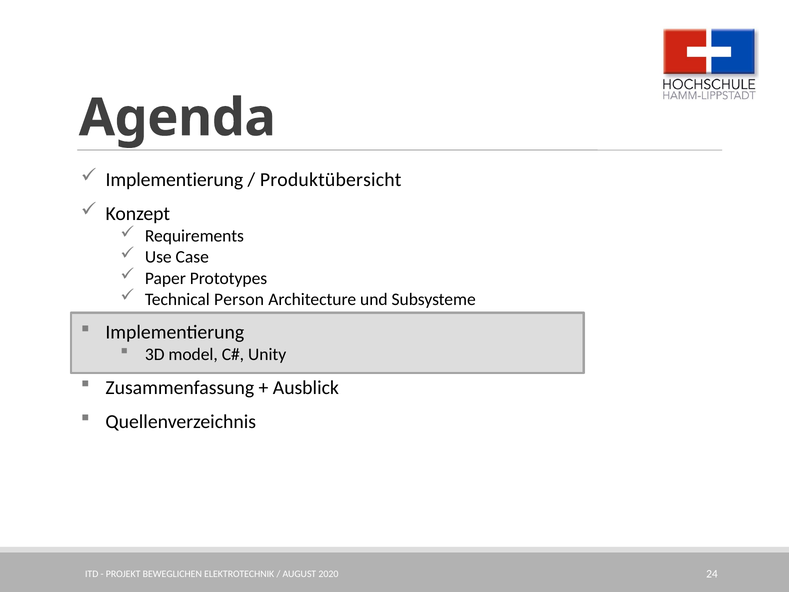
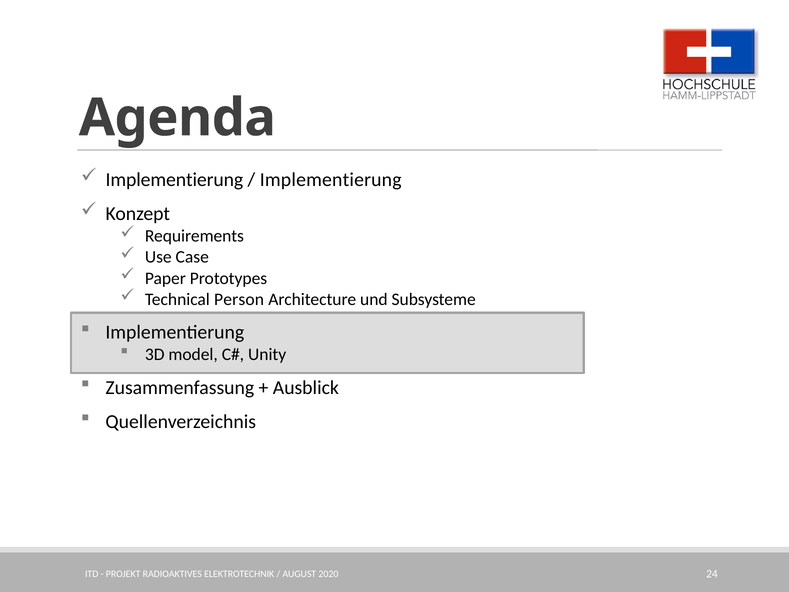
Produktübersicht: Produktübersicht -> Implementierung (331, 180)
BEWEGLICHEN: BEWEGLICHEN -> RADIOAKTIVES (172, 574)
